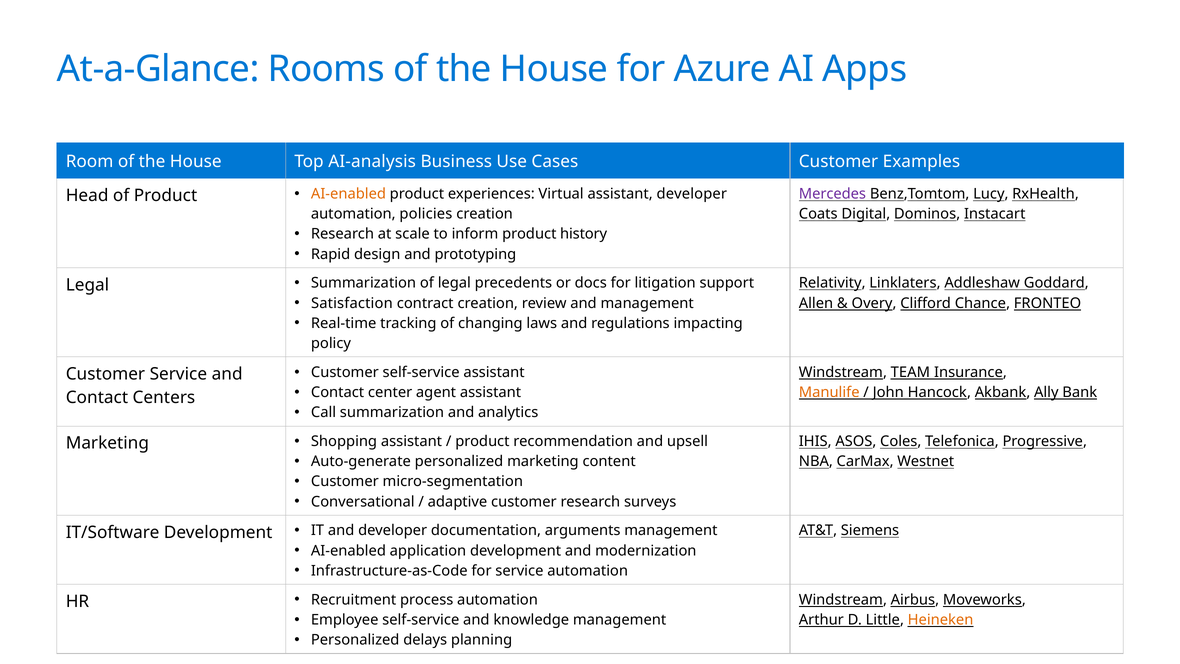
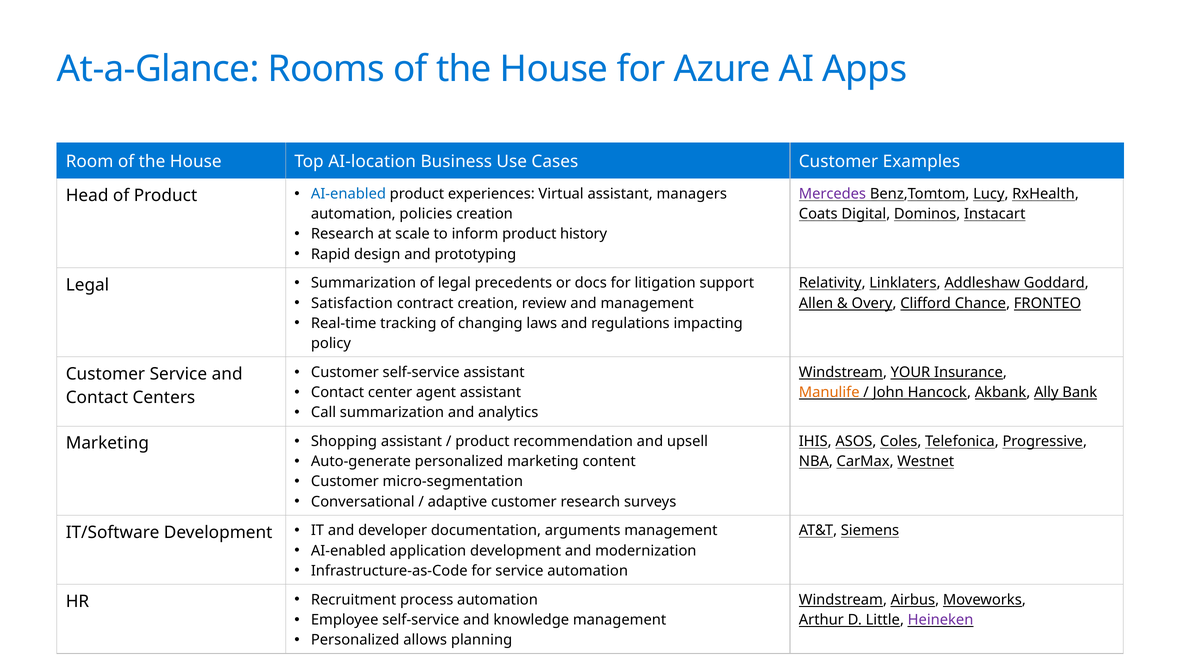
AI-analysis: AI-analysis -> AI-location (372, 162)
AI-enabled colour: orange -> blue (348, 194)
assistant developer: developer -> managers (692, 194)
TEAM: TEAM -> YOUR (910, 372)
Heineken colour: orange -> purple (941, 620)
delays: delays -> allows (425, 640)
